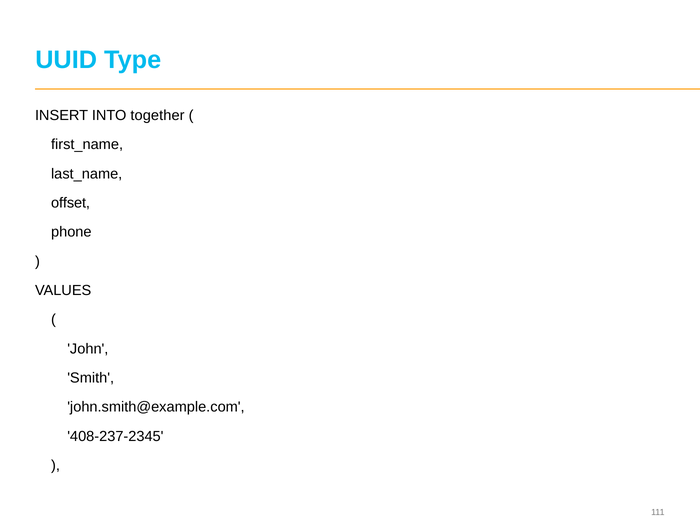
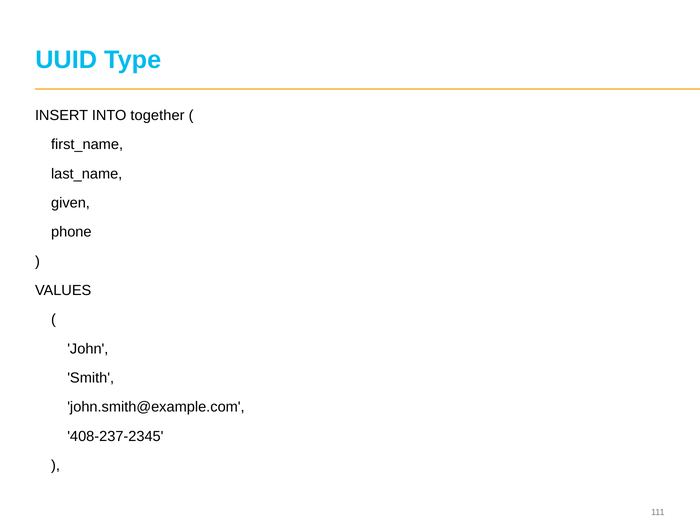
offset: offset -> given (70, 203)
